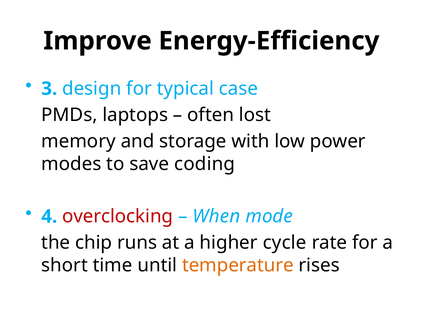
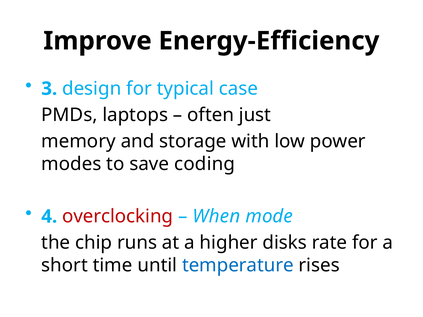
lost: lost -> just (255, 115)
cycle: cycle -> disks (285, 243)
temperature colour: orange -> blue (238, 266)
